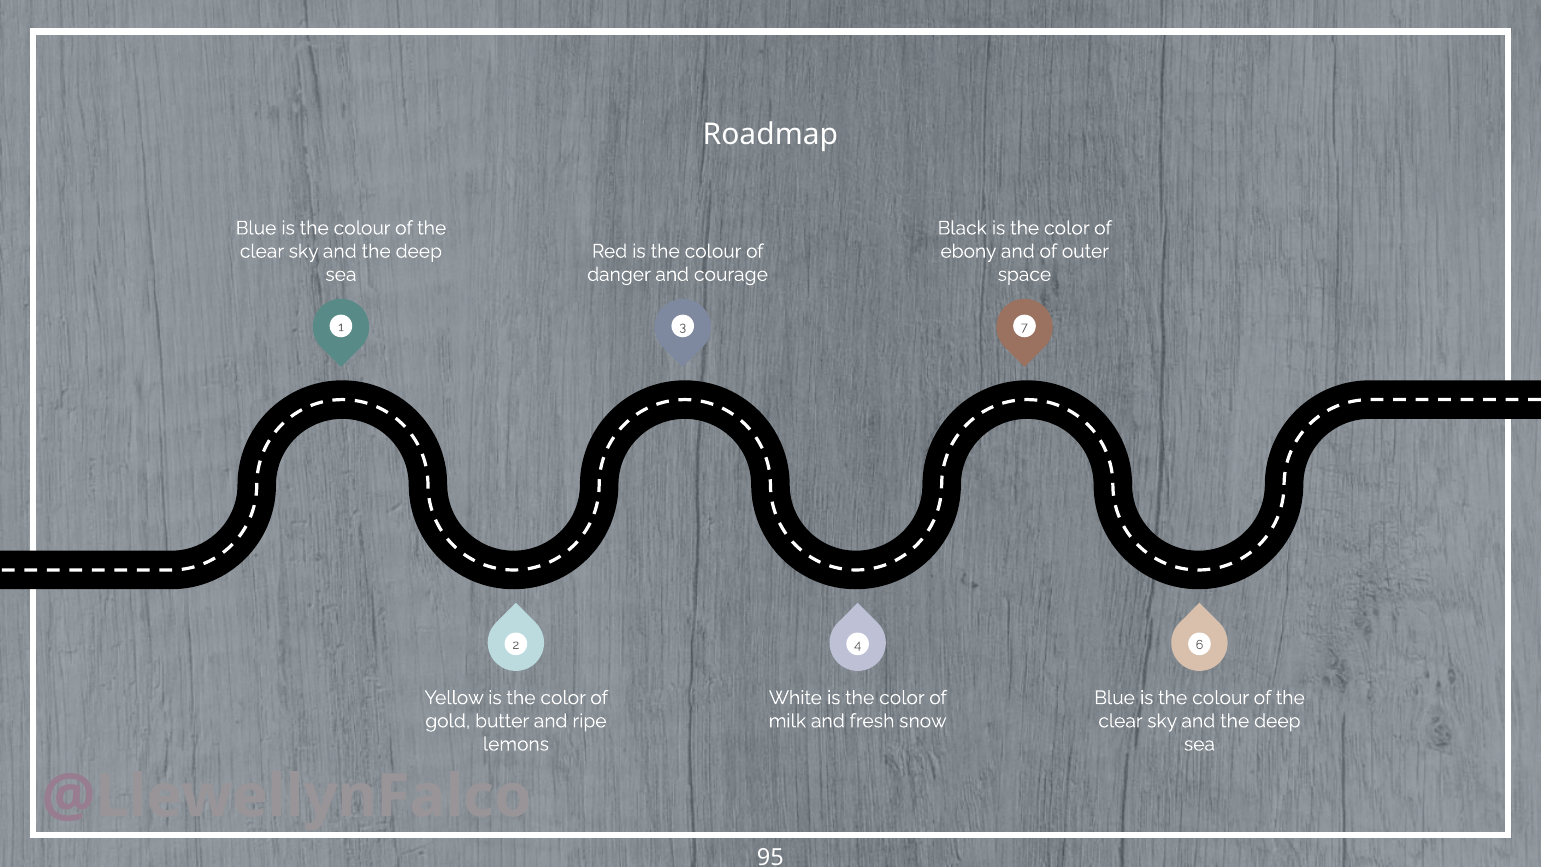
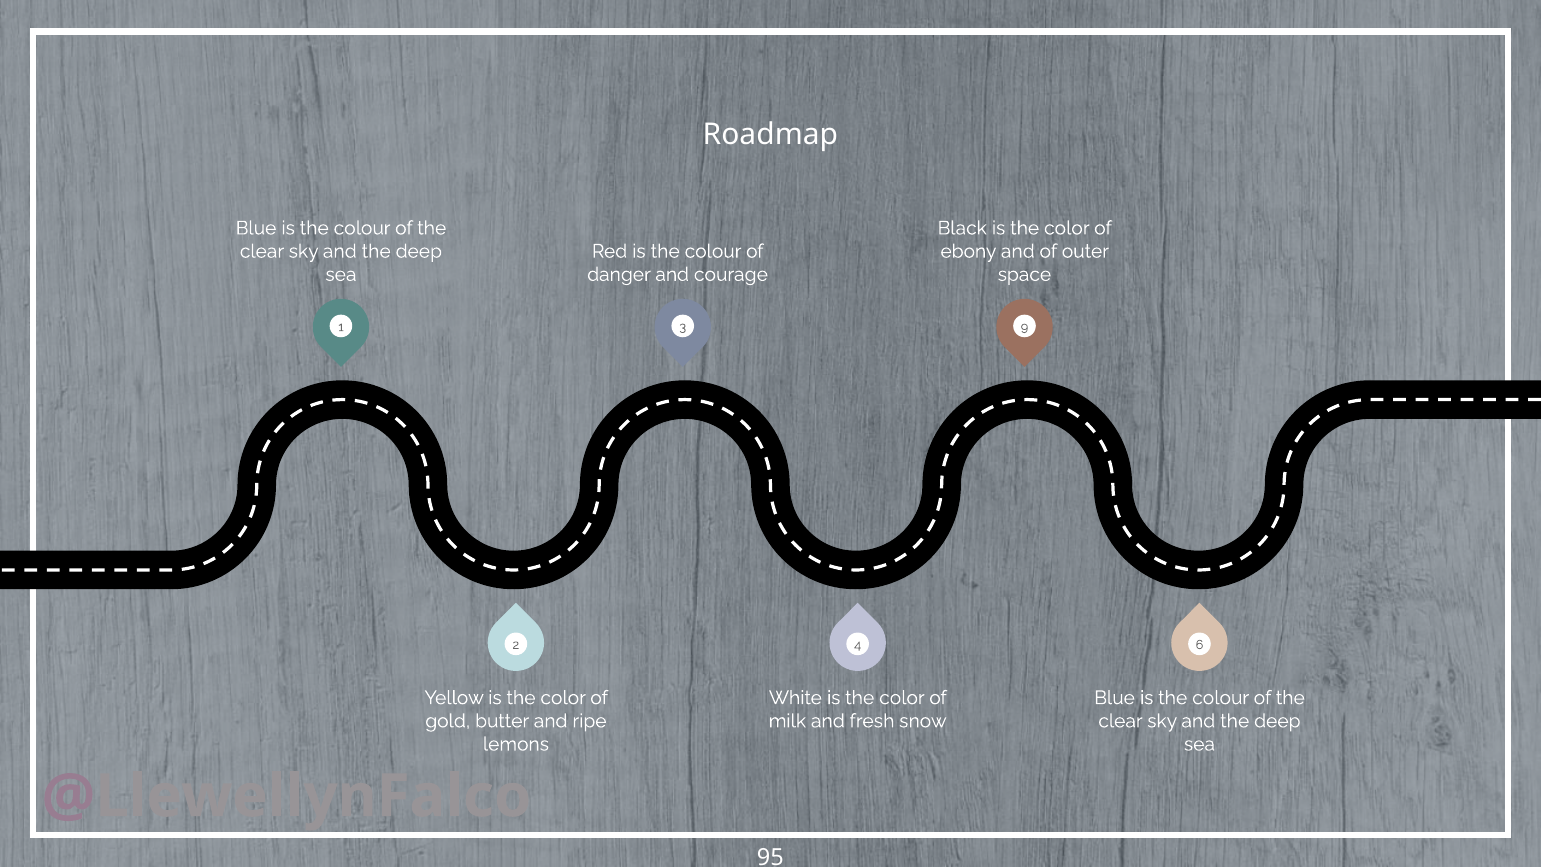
7: 7 -> 9 (1025, 327)
